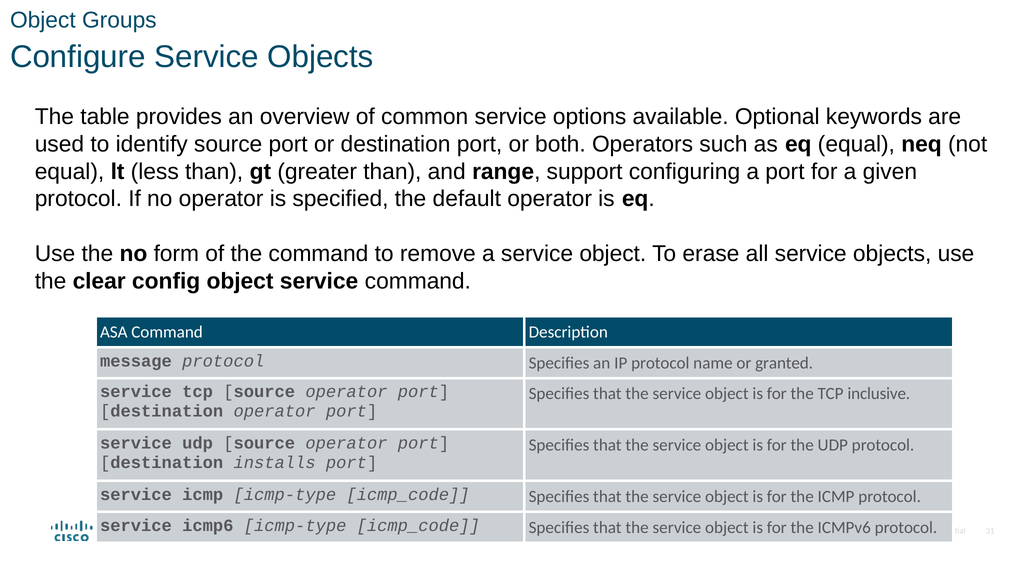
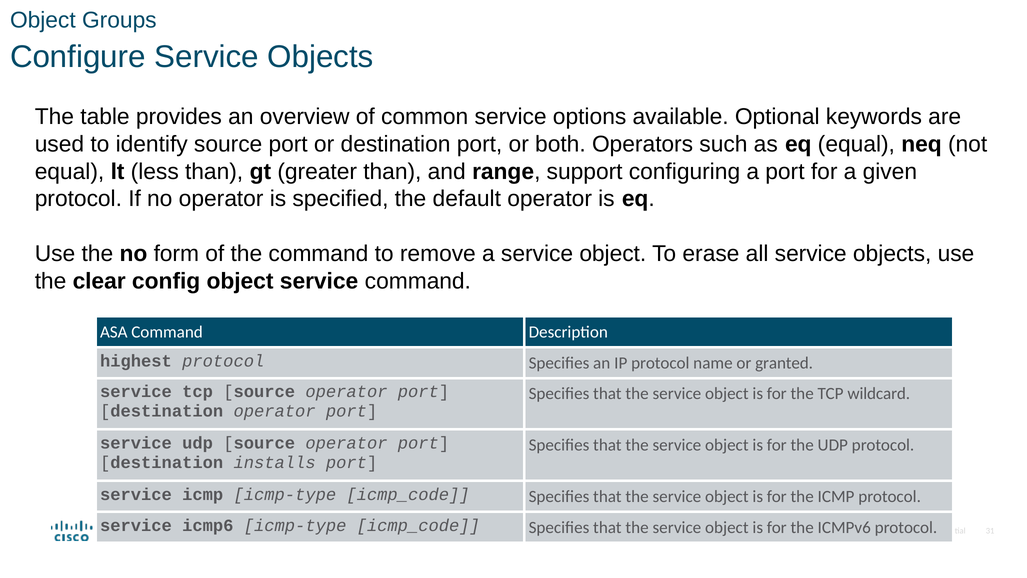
message: message -> highest (136, 361)
inclusive: inclusive -> wildcard (879, 394)
